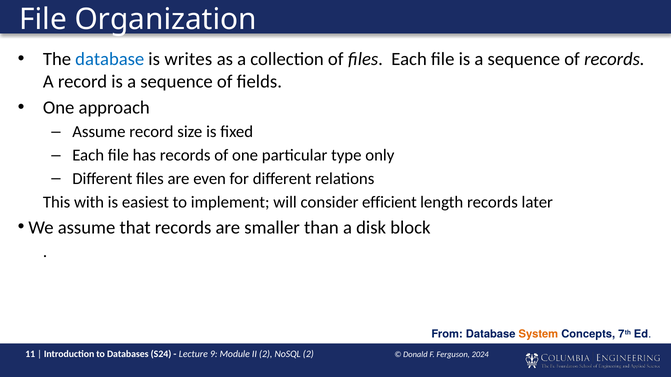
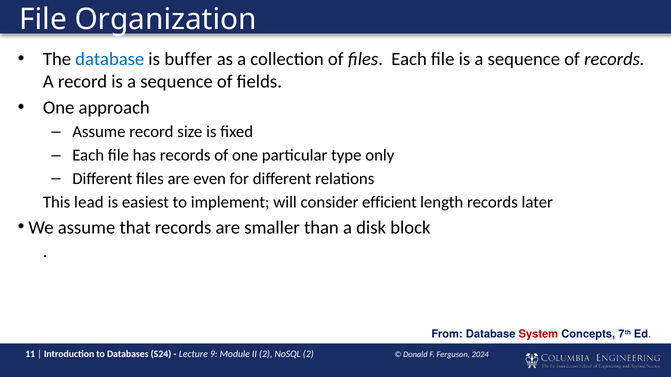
writes: writes -> buffer (188, 59)
with: with -> lead (89, 203)
System colour: orange -> red (538, 335)
